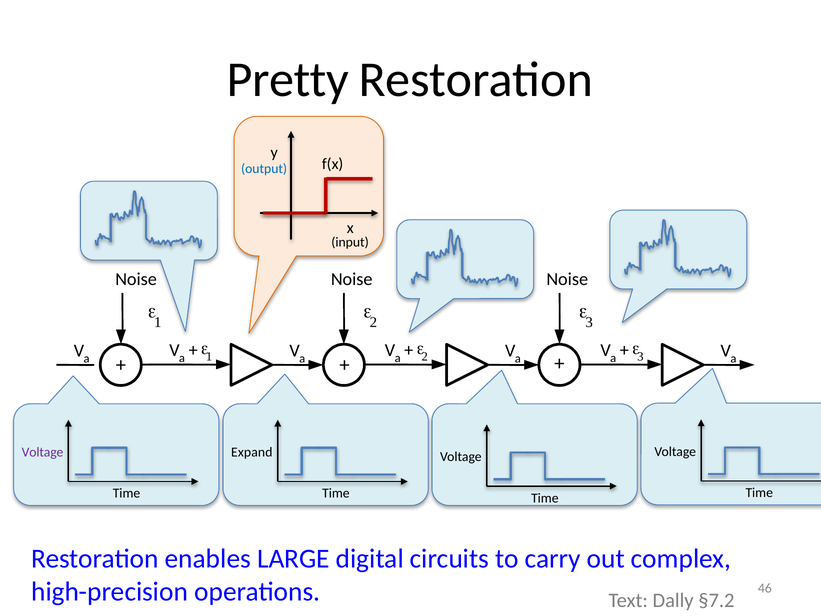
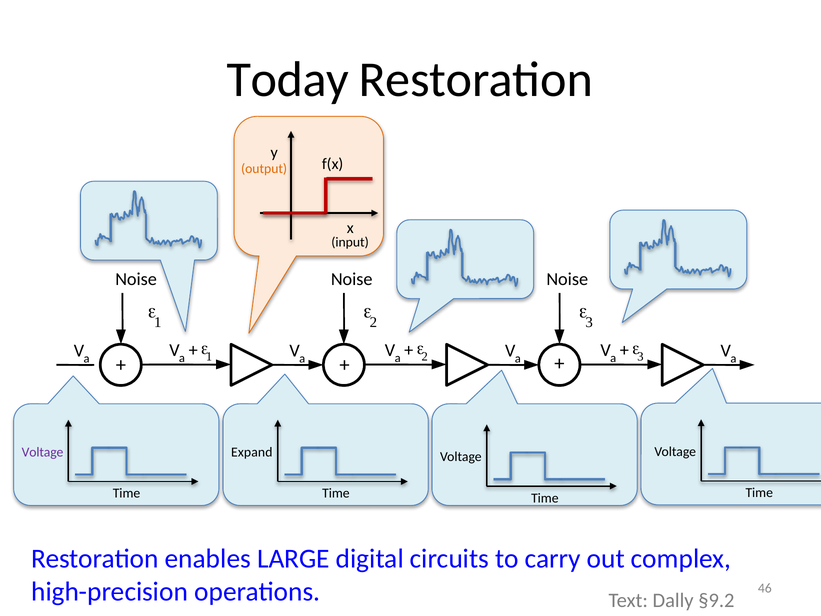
Pretty: Pretty -> Today (288, 79)
output colour: blue -> orange (264, 169)
§7.2: §7.2 -> §9.2 (716, 600)
